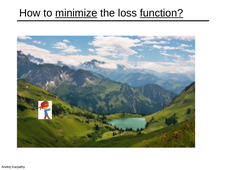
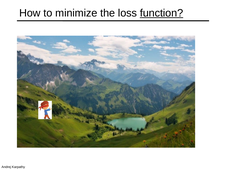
minimize underline: present -> none (76, 13)
